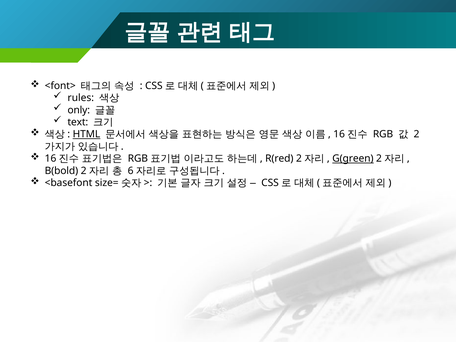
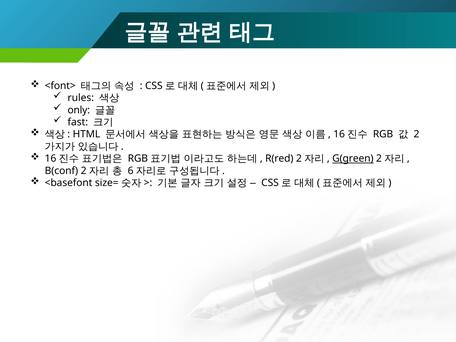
text: text -> fast (78, 122)
HTML underline: present -> none (86, 134)
B(bold: B(bold -> B(conf (61, 171)
